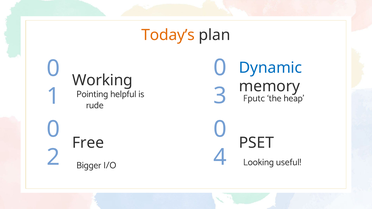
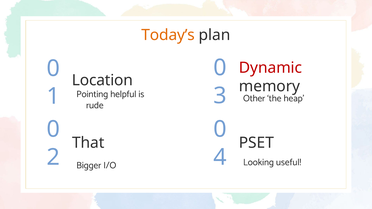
Dynamic colour: blue -> red (270, 68)
Working: Working -> Location (102, 80)
Fputc: Fputc -> Other (254, 98)
Free: Free -> That (88, 143)
